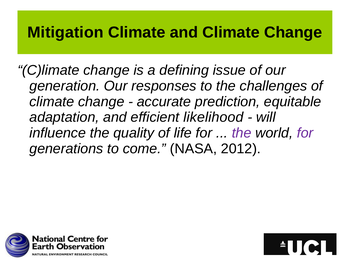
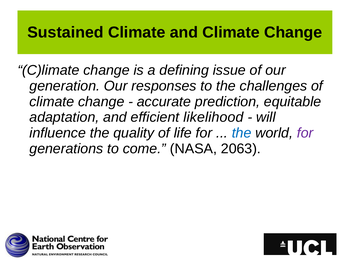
Mitigation: Mitigation -> Sustained (65, 32)
the colour: purple -> blue (242, 133)
2012: 2012 -> 2063 (241, 149)
